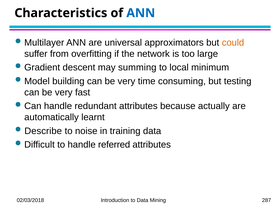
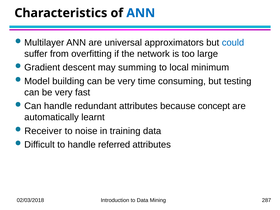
could colour: orange -> blue (233, 43)
actually: actually -> concept (214, 106)
Describe: Describe -> Receiver (43, 131)
